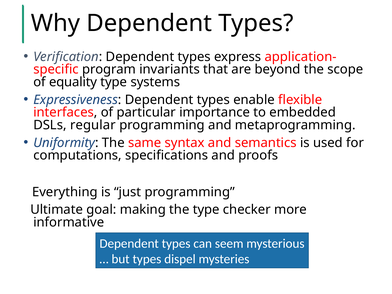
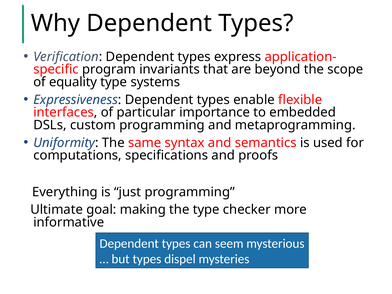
regular: regular -> custom (93, 125)
